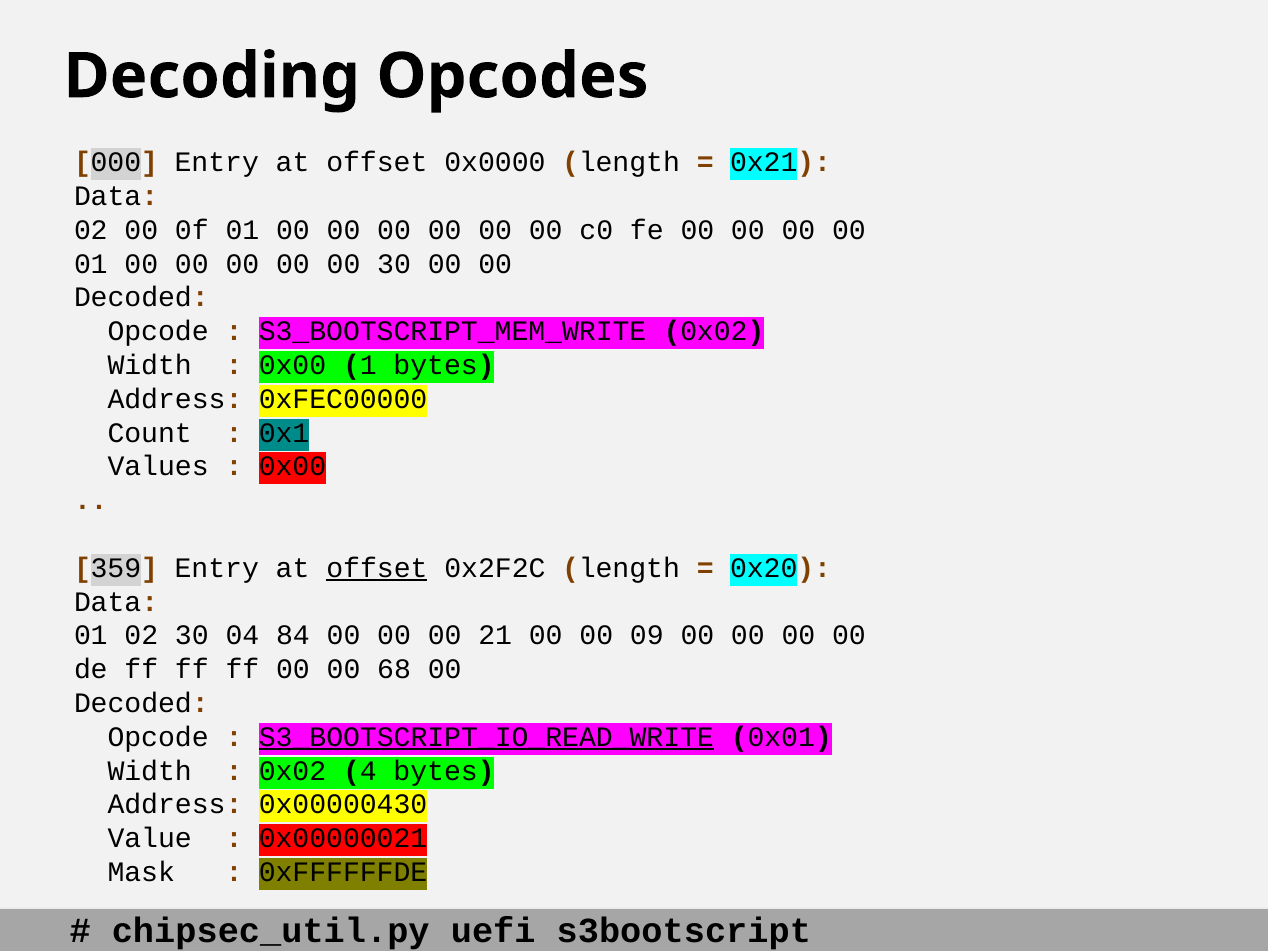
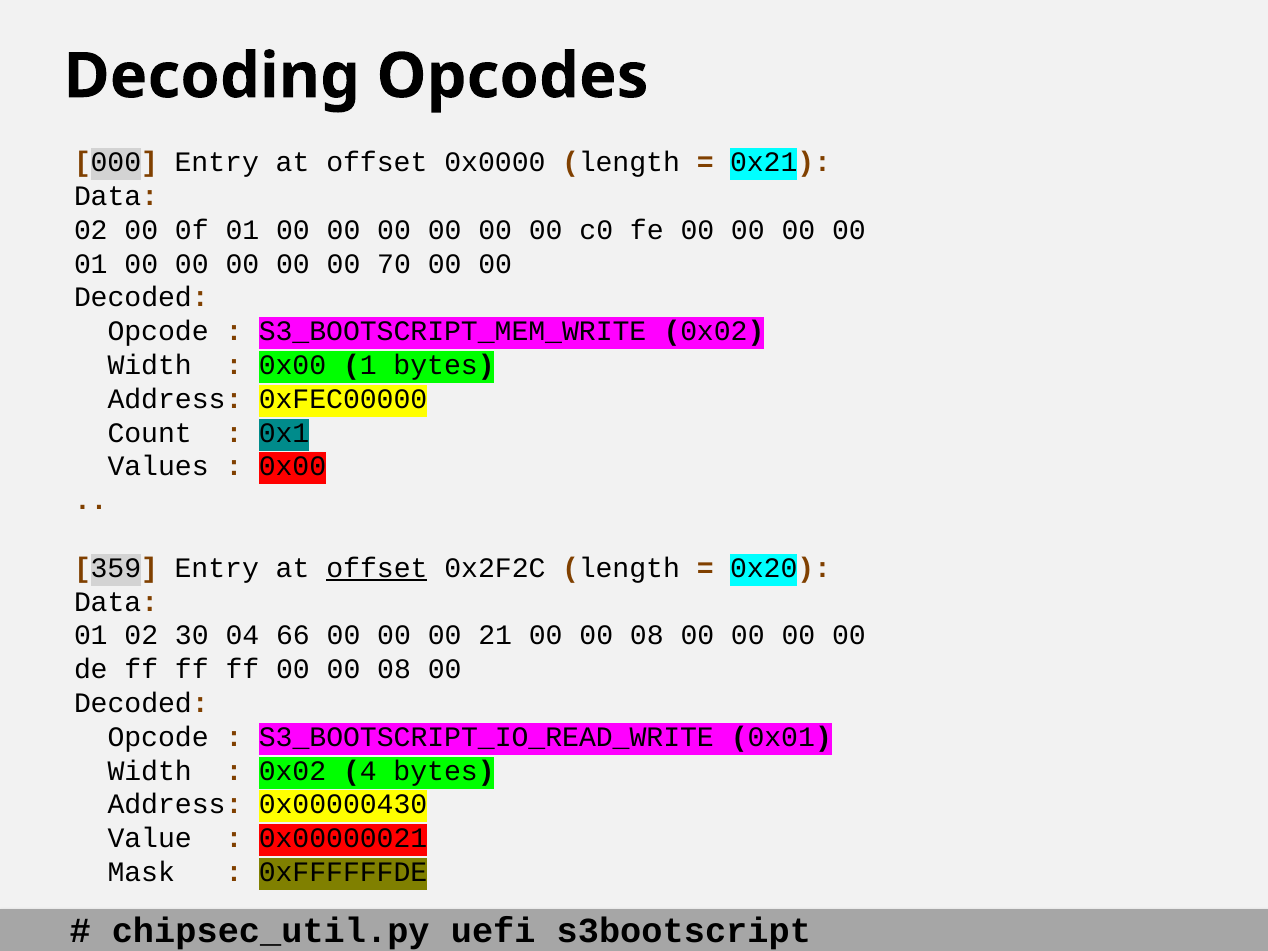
00 30: 30 -> 70 (394, 264)
84: 84 -> 66 (293, 636)
21 00 00 09: 09 -> 08 (647, 636)
ff 00 00 68: 68 -> 08 (394, 669)
S3_BOOTSCRIPT_IO_READ_WRITE underline: present -> none (486, 737)
